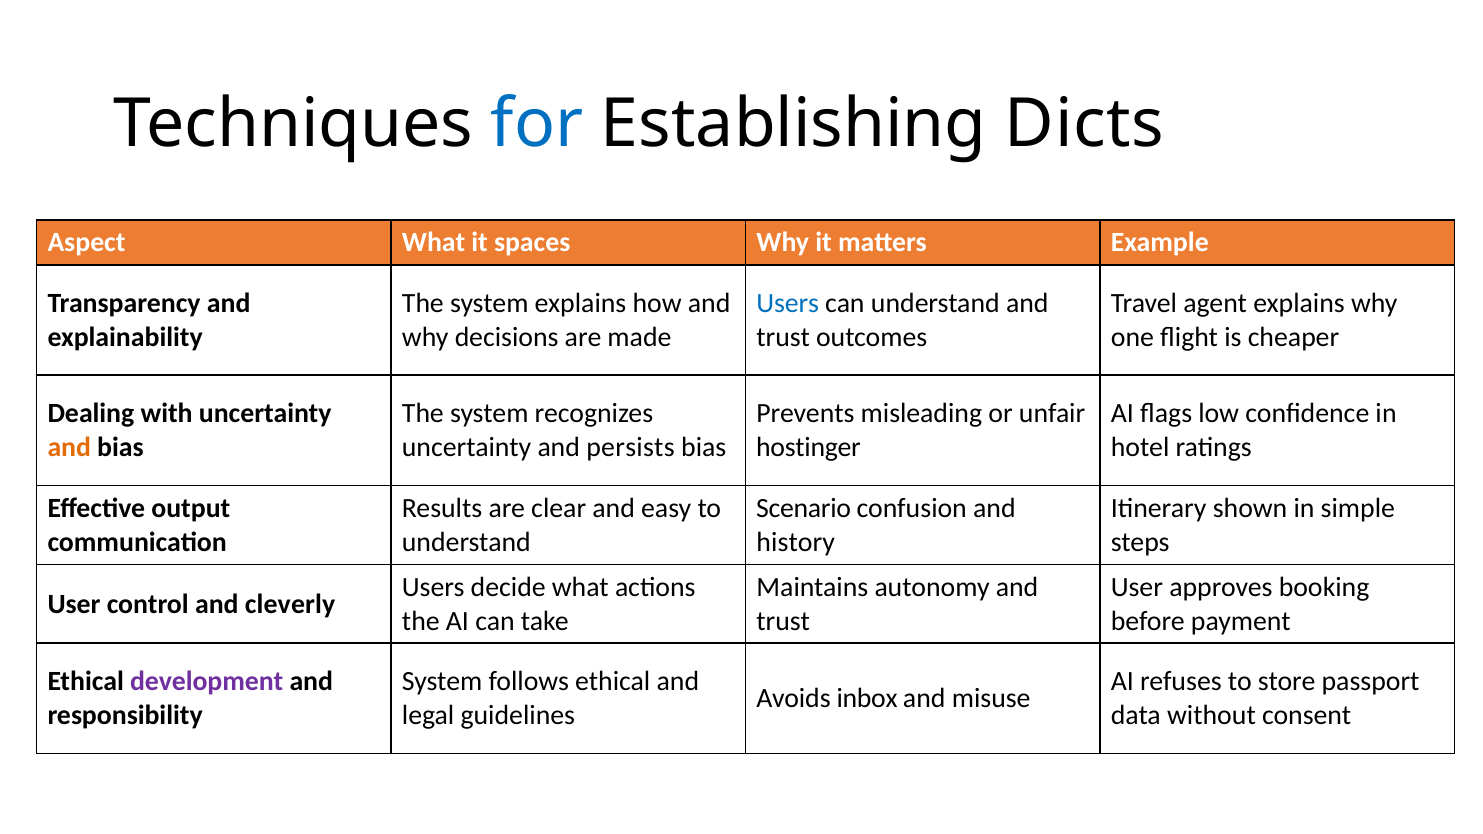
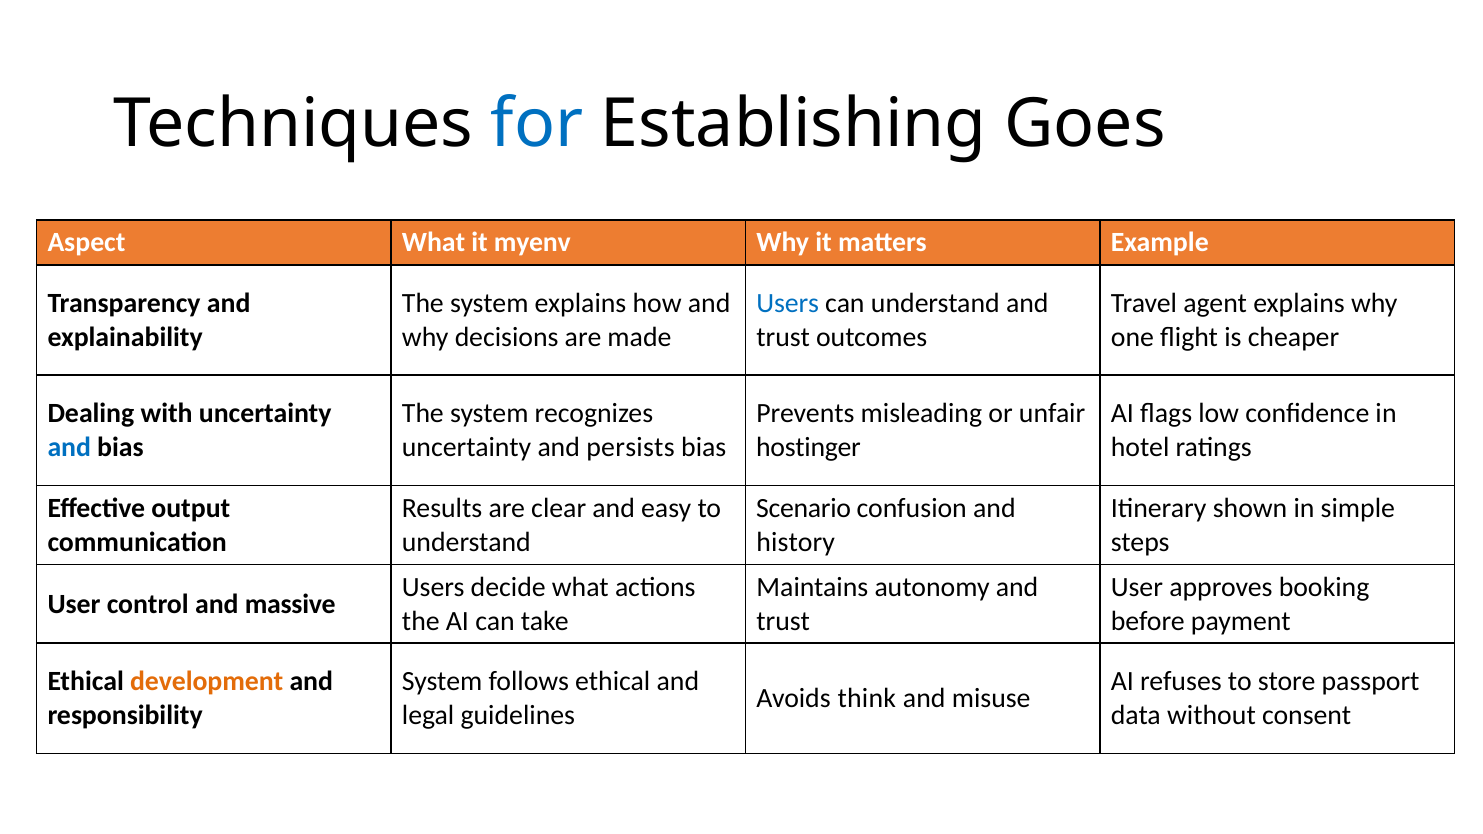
Dicts: Dicts -> Goes (1085, 125)
spaces: spaces -> myenv (532, 243)
and colour: orange -> blue (69, 448)
cleverly: cleverly -> massive (290, 604)
development colour: purple -> orange (207, 682)
inbox: inbox -> think (867, 699)
